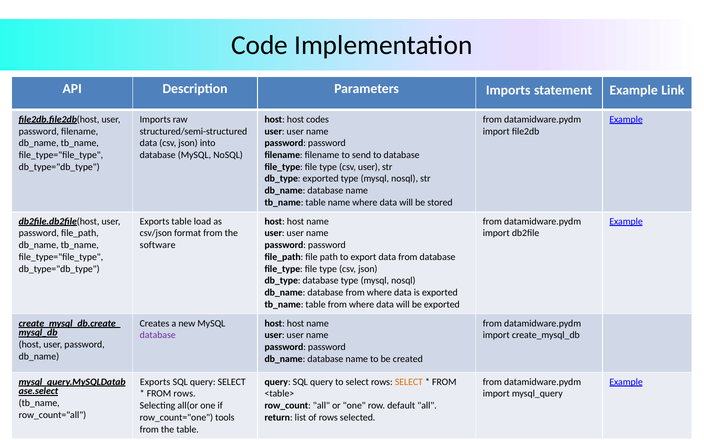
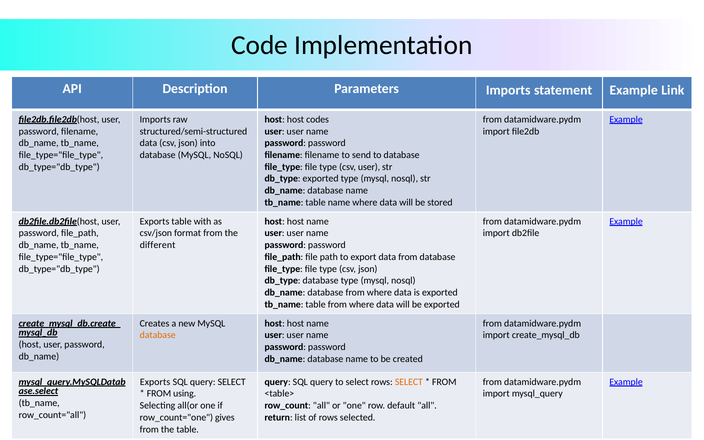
load: load -> with (203, 221)
software: software -> different (158, 245)
database colour: purple -> orange (158, 335)
FROM rows: rows -> using (185, 394)
tools: tools -> gives (225, 417)
